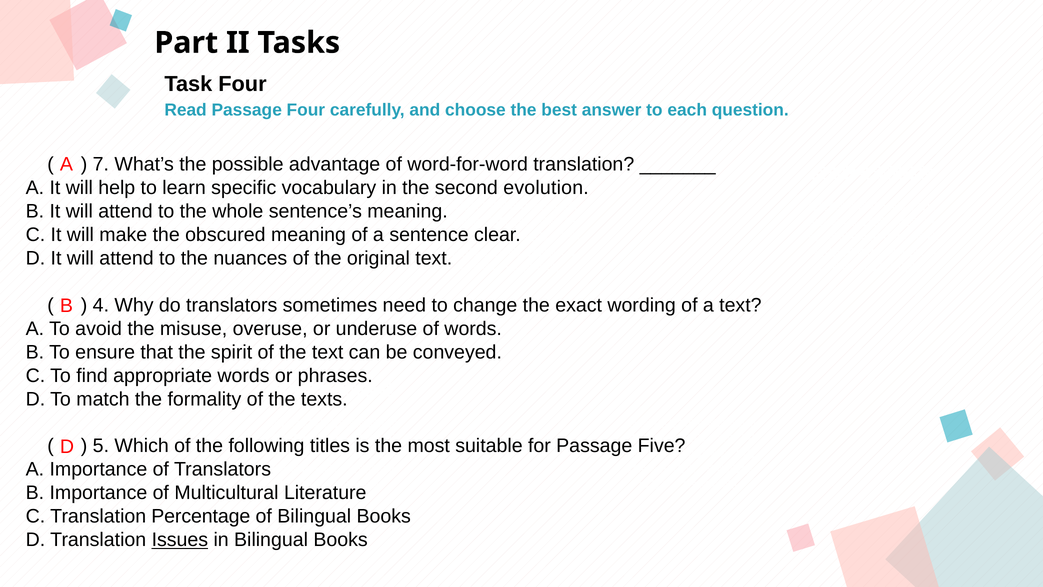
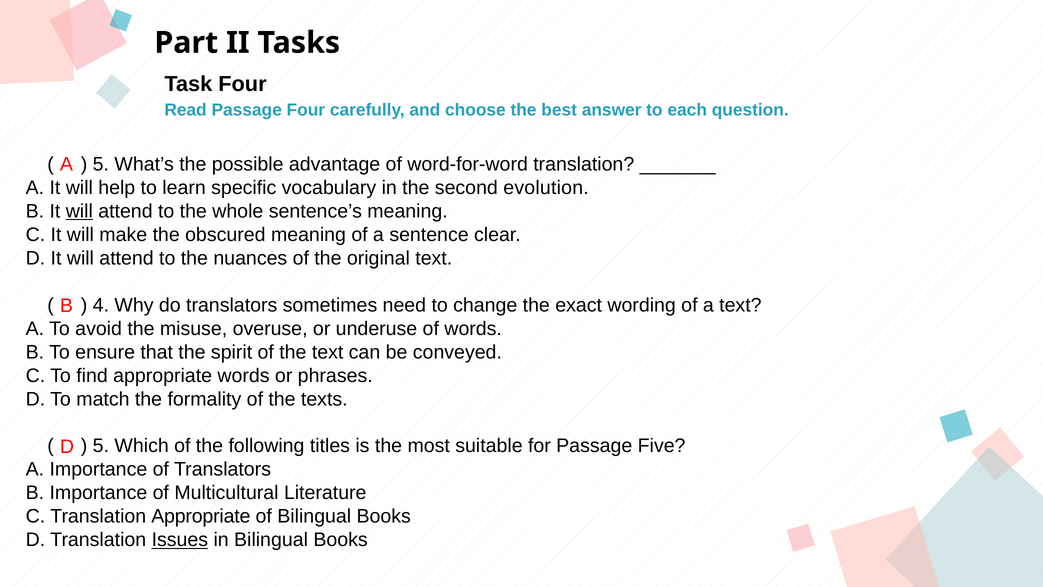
7: 7 -> 5 (101, 164)
will underline: none -> present (79, 211)
Translation Percentage: Percentage -> Appropriate (201, 516)
